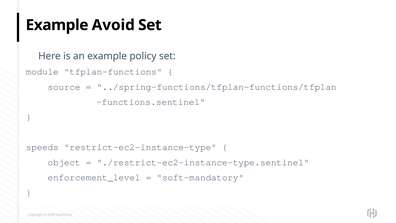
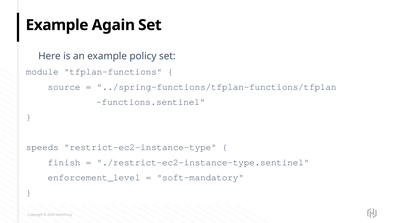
Avoid: Avoid -> Again (113, 25)
object: object -> finish (64, 162)
